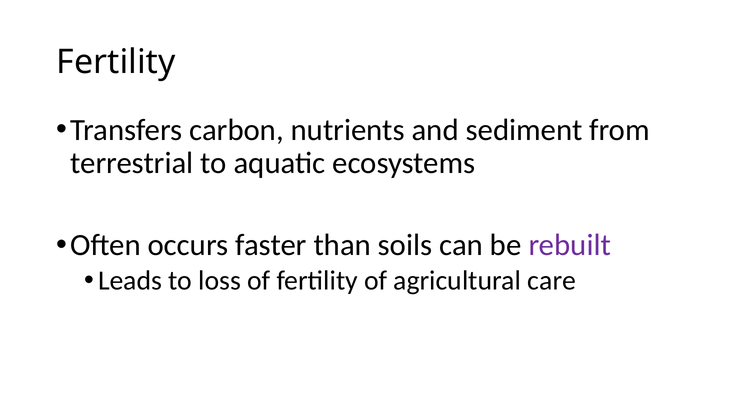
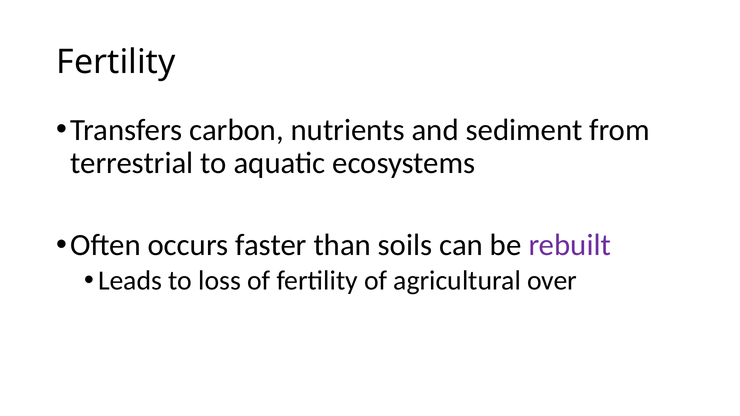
care: care -> over (552, 281)
